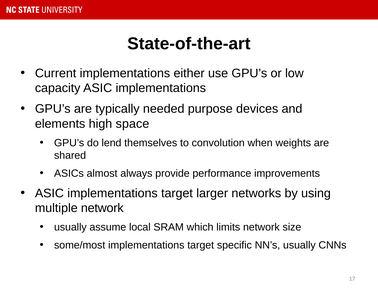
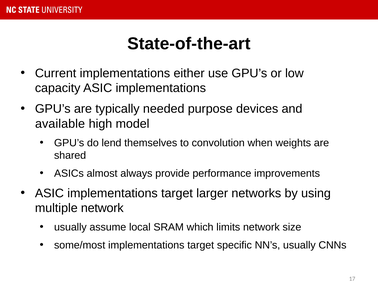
elements: elements -> available (60, 124)
space: space -> model (133, 124)
